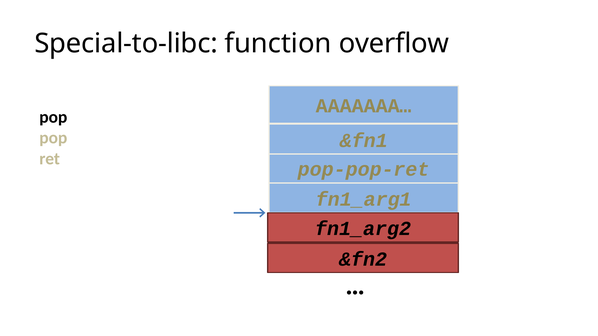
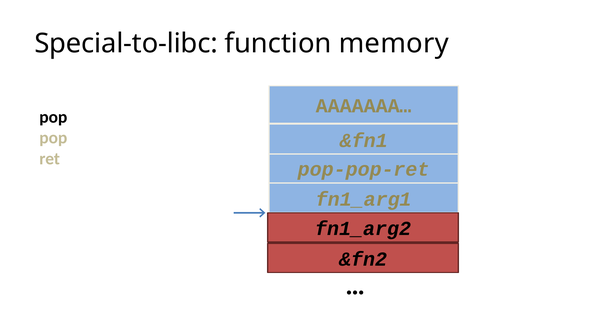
overflow: overflow -> memory (394, 43)
